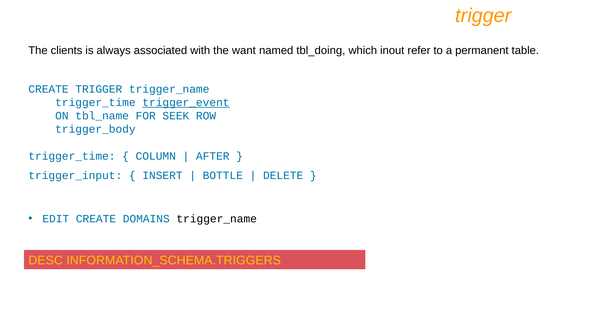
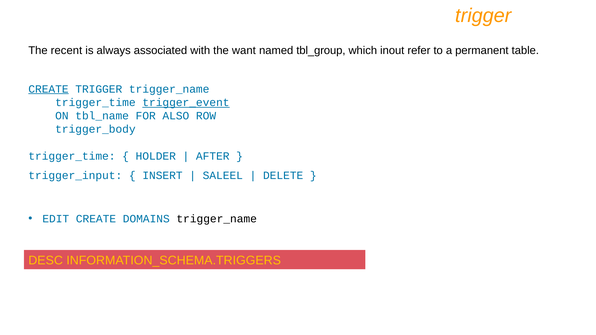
clients: clients -> recent (66, 51)
tbl_doing: tbl_doing -> tbl_group (321, 51)
CREATE underline: none -> present (48, 89)
SEEK: SEEK -> ALSO (176, 116)
COLUMN: COLUMN -> HOLDER (156, 156)
BOTTLE: BOTTLE -> SALEEL (223, 175)
